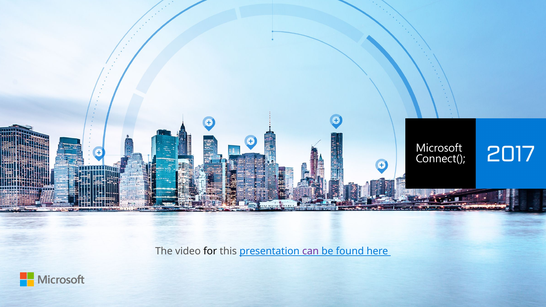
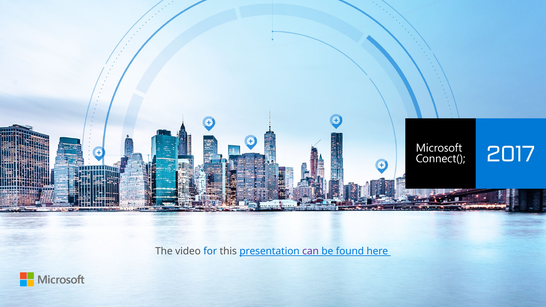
for colour: black -> blue (210, 251)
